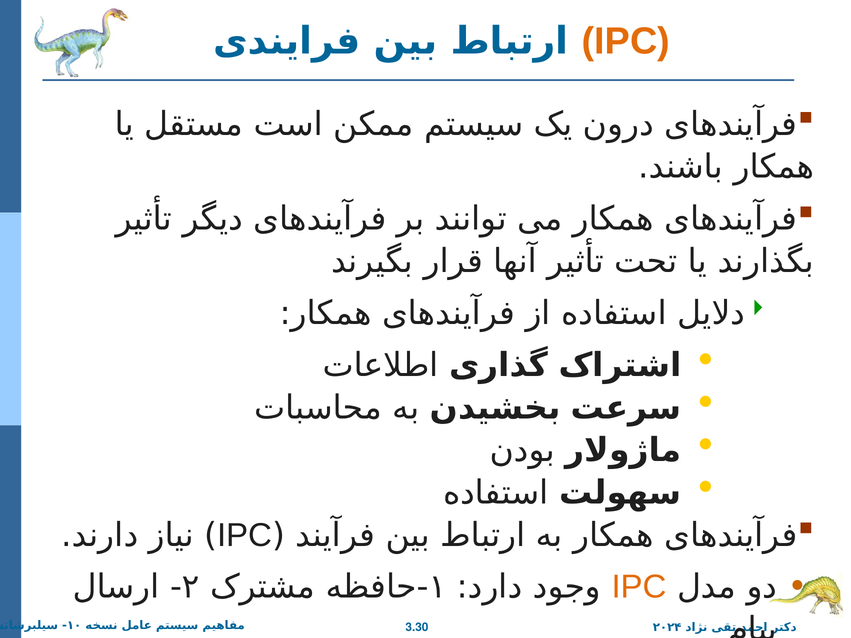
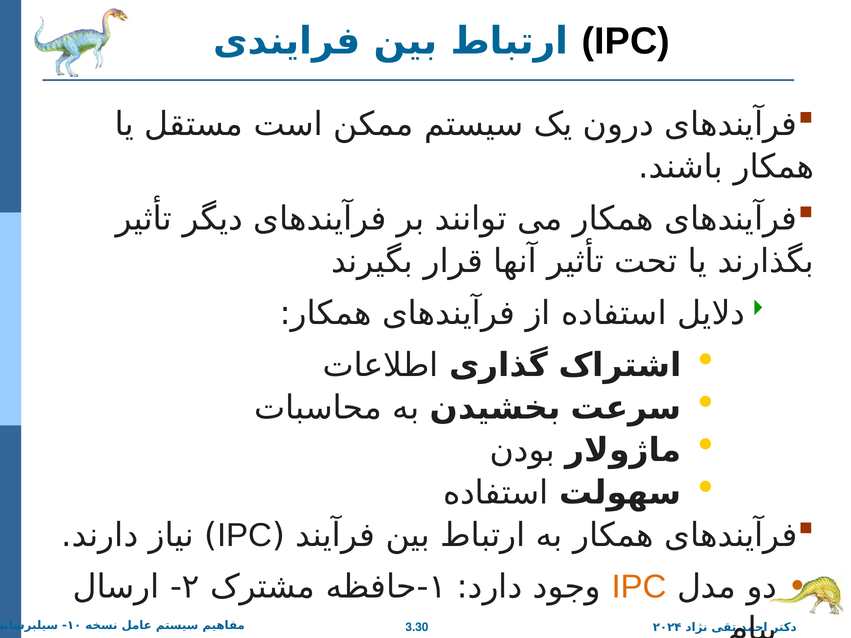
IPC colour: orange -> black (626, 41)
